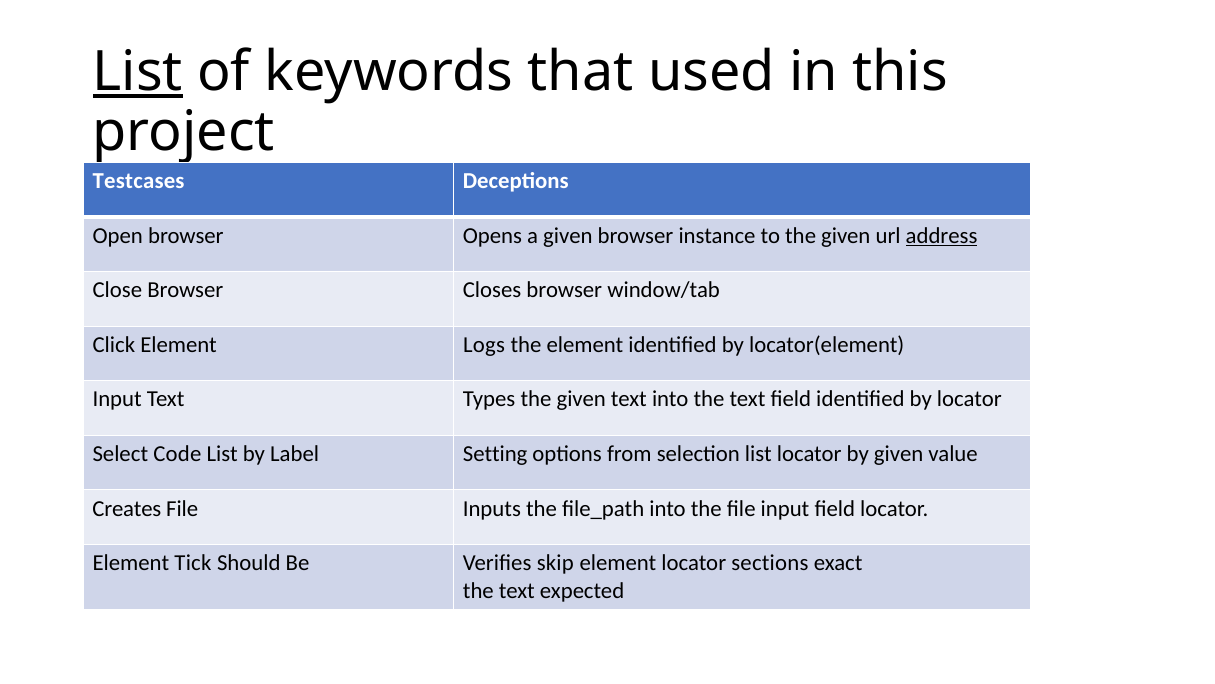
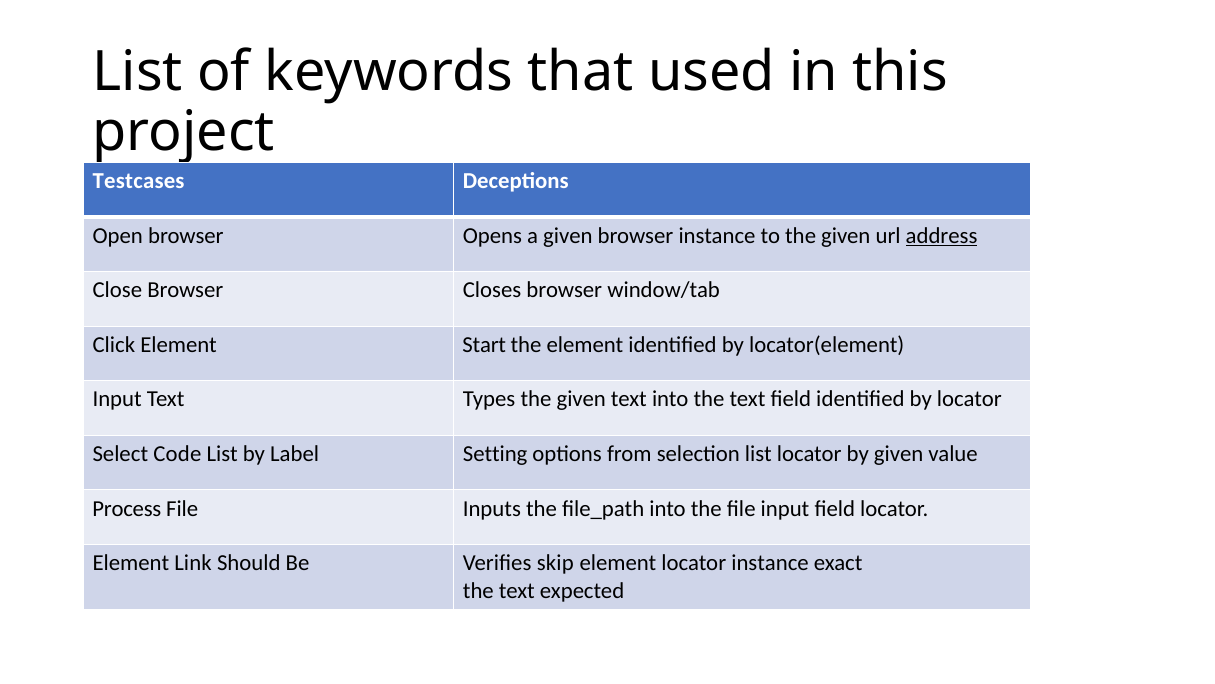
List underline: present -> none (138, 72)
Logs: Logs -> Start (484, 345)
Creates: Creates -> Process (127, 508)
Tick: Tick -> Link (193, 563)
locator sections: sections -> instance (770, 563)
